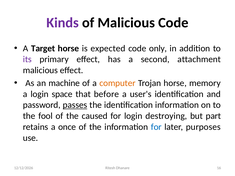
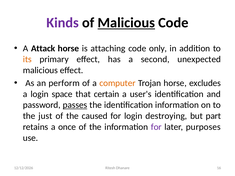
Malicious underline: none -> present (126, 23)
Target: Target -> Attack (43, 48)
expected: expected -> attaching (108, 48)
its colour: purple -> orange (27, 59)
attachment: attachment -> unexpected (199, 59)
machine: machine -> perform (64, 83)
memory: memory -> excludes (205, 83)
before: before -> certain (107, 94)
fool: fool -> just (45, 116)
for colour: blue -> purple (156, 127)
